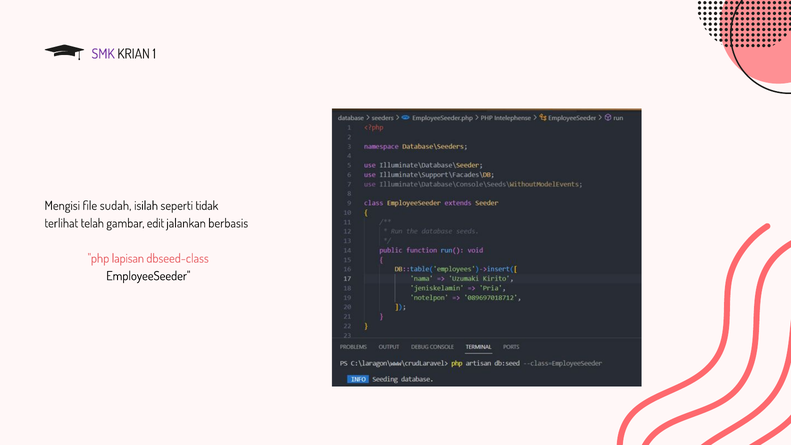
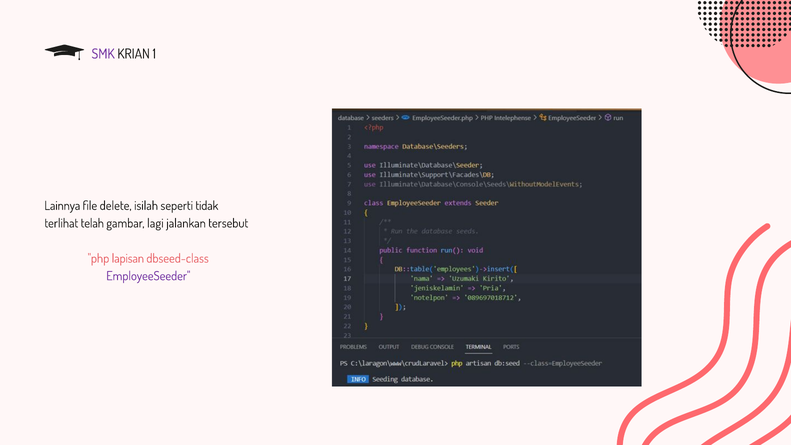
Mengisi: Mengisi -> Lainnya (62, 206)
sudah: sudah -> delete (116, 206)
edit: edit -> lagi (155, 223)
berbasis: berbasis -> tersebut (228, 223)
EmployeeSeeder colour: black -> purple (148, 276)
